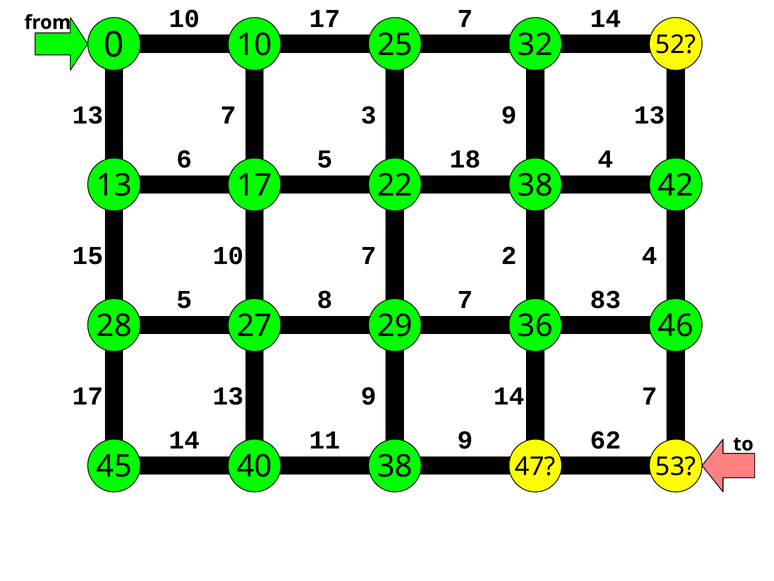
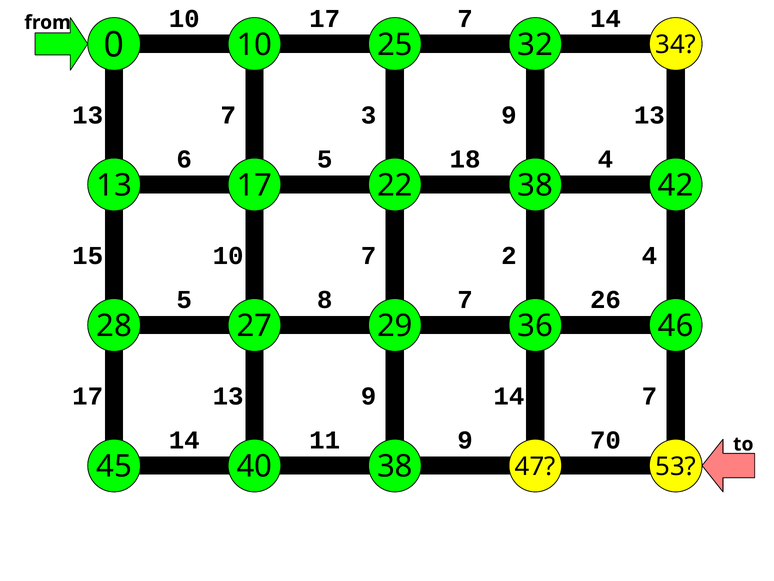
52: 52 -> 34 (676, 45)
83: 83 -> 26 (605, 299)
62: 62 -> 70 (605, 440)
